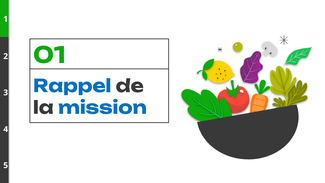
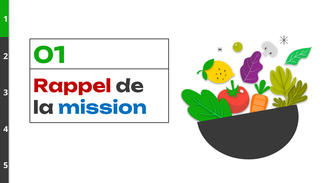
Rappel colour: blue -> red (72, 86)
